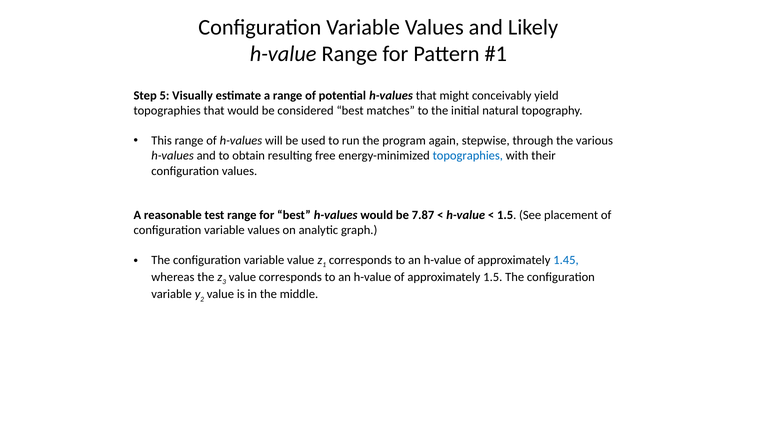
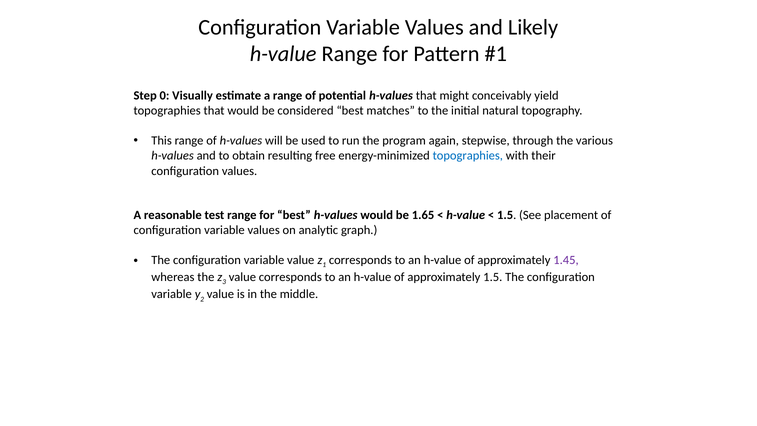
5: 5 -> 0 (164, 96)
7.87: 7.87 -> 1.65 (423, 215)
1.45 colour: blue -> purple (566, 260)
